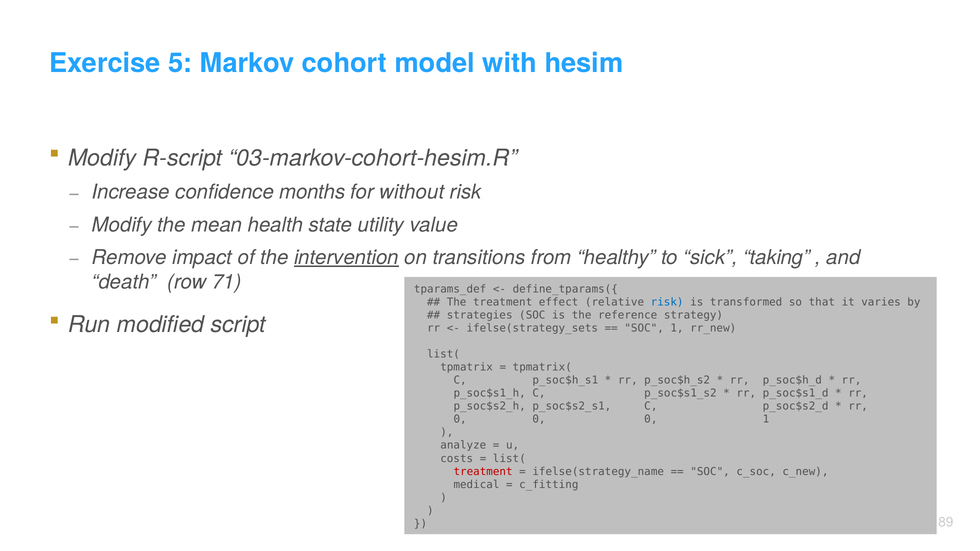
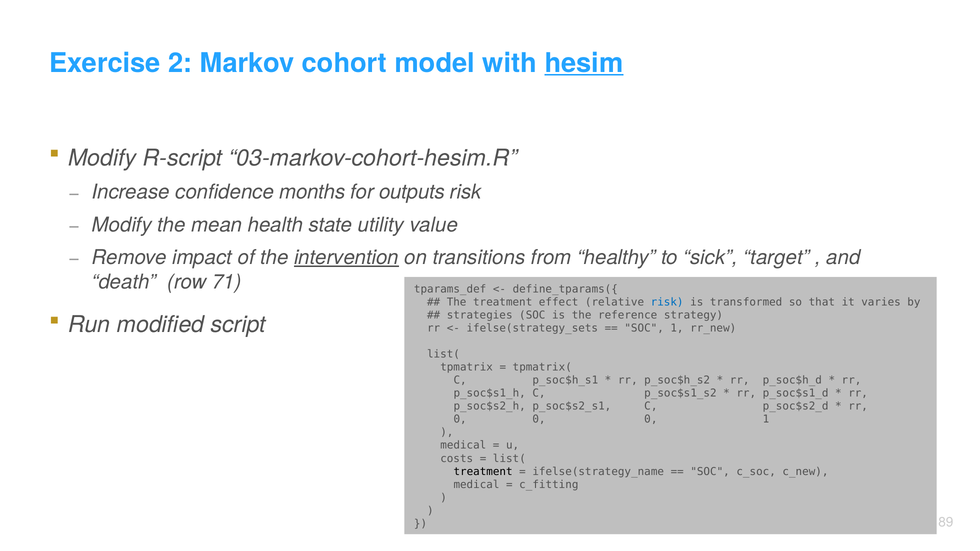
5: 5 -> 2 (180, 63)
hesim underline: none -> present (584, 63)
without: without -> outputs (412, 192)
taking: taking -> target (776, 258)
analyze: analyze -> medical (463, 446)
treatment colour: red -> black (483, 472)
